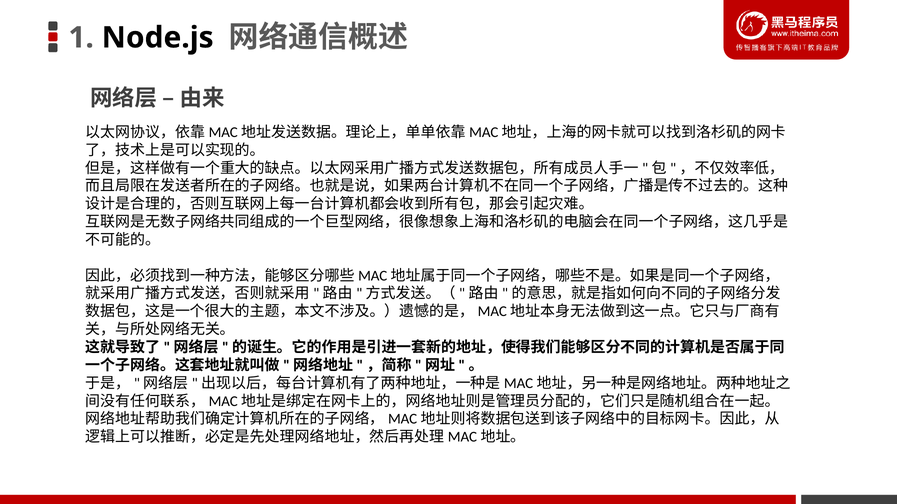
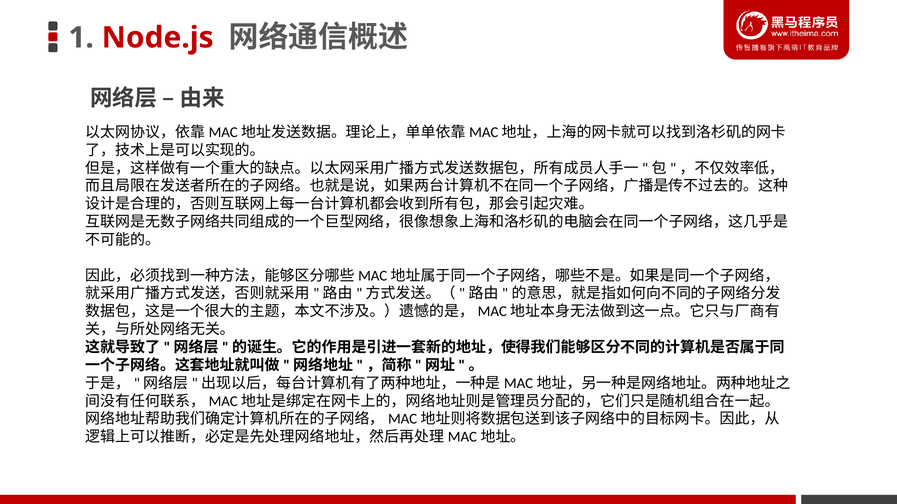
Node.js colour: black -> red (158, 38)
